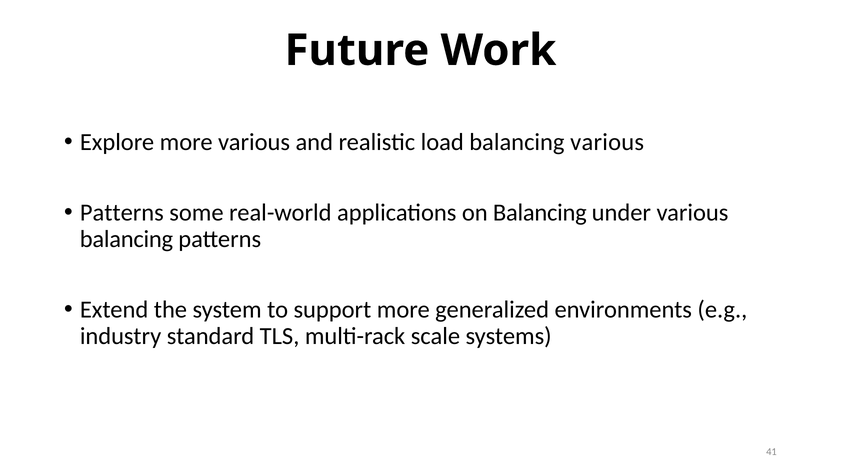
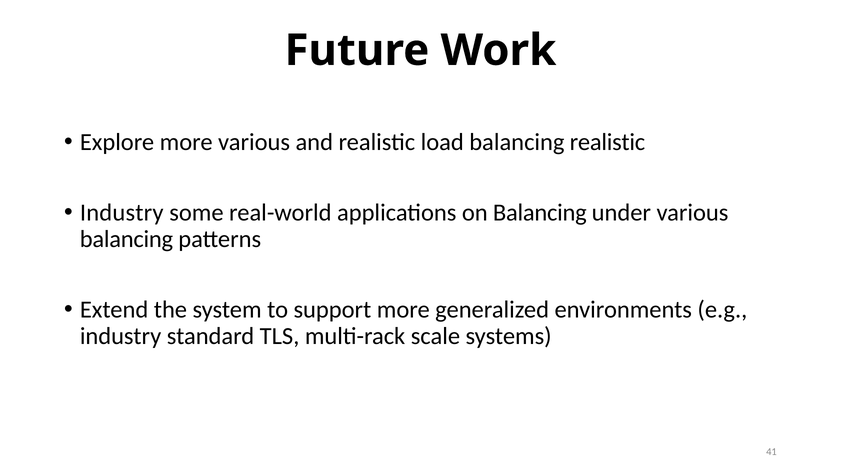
balancing various: various -> realistic (607, 142)
Patterns: Patterns -> Industry (122, 213)
